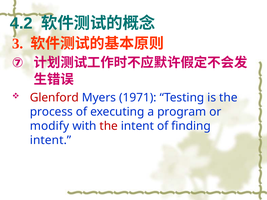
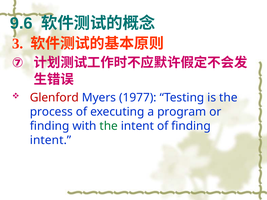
4.2: 4.2 -> 9.6 (21, 23)
1971: 1971 -> 1977 (138, 98)
modify: modify -> finding (50, 126)
the colour: red -> green (109, 126)
